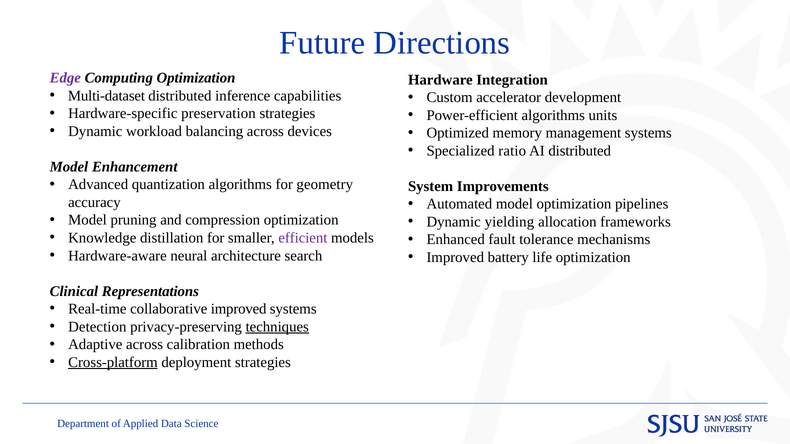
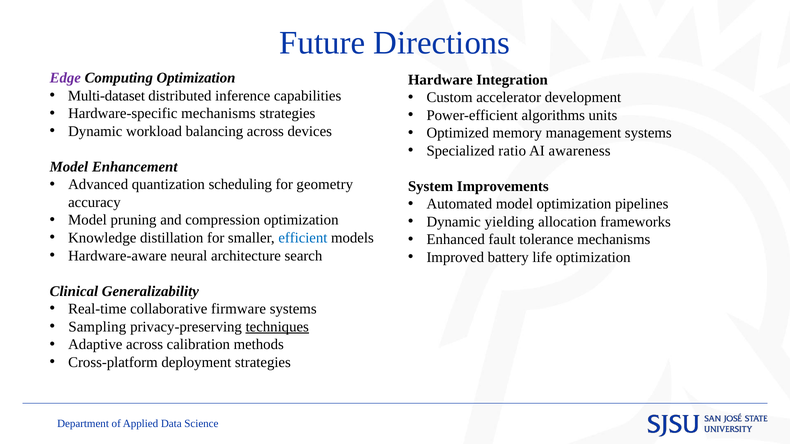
Hardware-specific preservation: preservation -> mechanisms (218, 114)
AI distributed: distributed -> awareness (580, 151)
quantization algorithms: algorithms -> scheduling (240, 185)
efficient colour: purple -> blue (303, 238)
Representations: Representations -> Generalizability (150, 291)
collaborative improved: improved -> firmware (239, 309)
Detection: Detection -> Sampling (97, 327)
Cross-platform underline: present -> none (113, 362)
